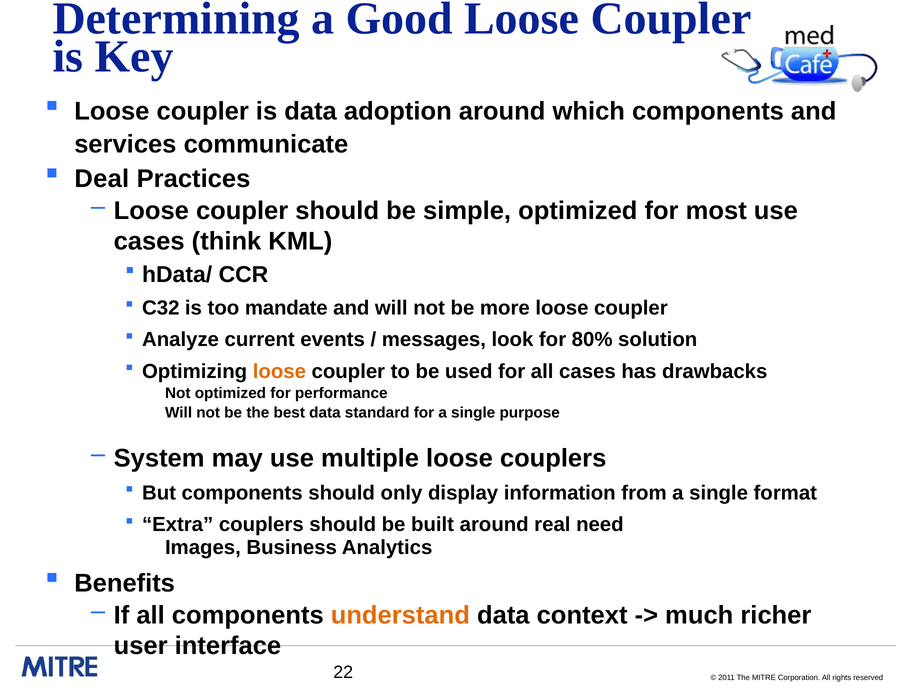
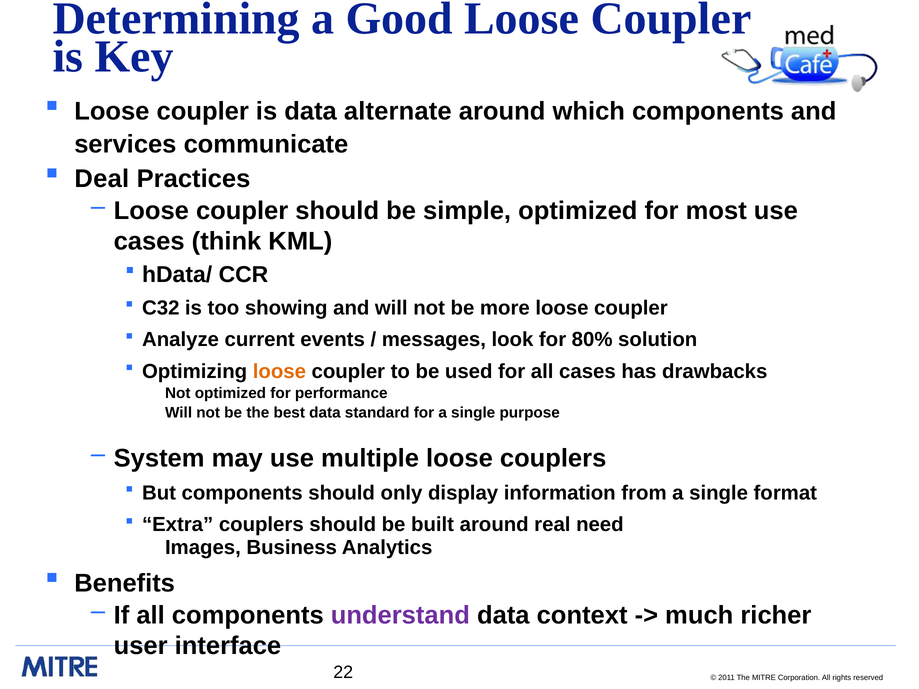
adoption: adoption -> alternate (398, 111)
mandate: mandate -> showing (286, 308)
understand colour: orange -> purple (400, 615)
